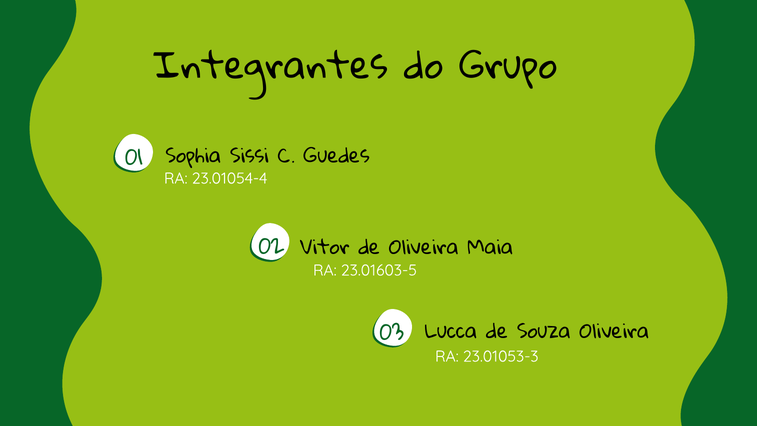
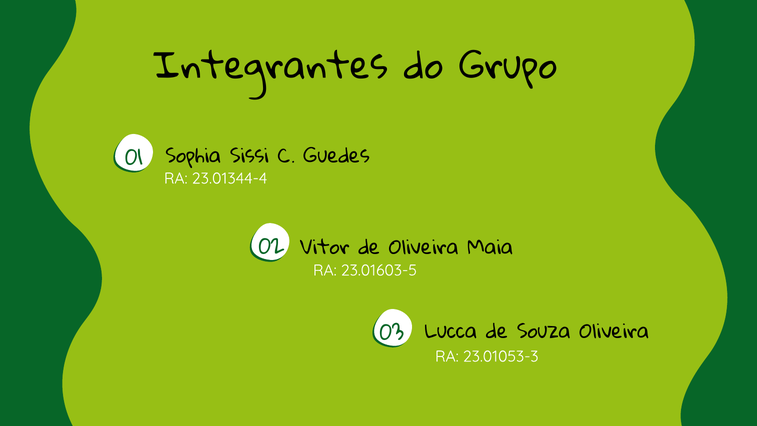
23.01054-4: 23.01054-4 -> 23.01344-4 (230, 178)
